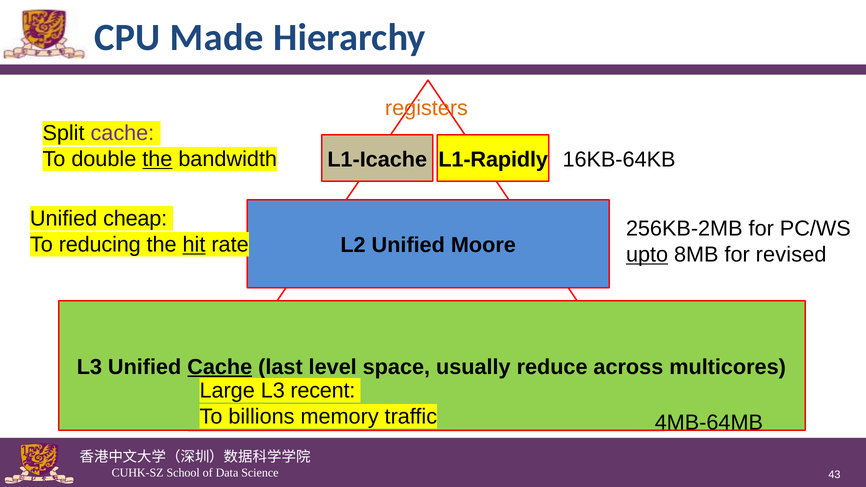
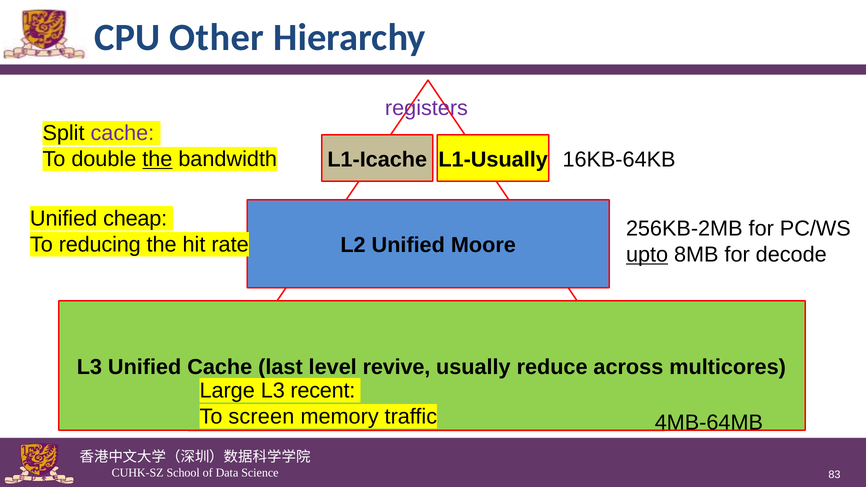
Made: Made -> Other (217, 38)
registers colour: orange -> purple (426, 108)
L1-Rapidly: L1-Rapidly -> L1-Usually (493, 159)
hit underline: present -> none (194, 245)
revised: revised -> decode (791, 255)
Cache underline: present -> none (220, 367)
space: space -> revive (396, 367)
billions: billions -> screen (261, 417)
43: 43 -> 83 (834, 475)
